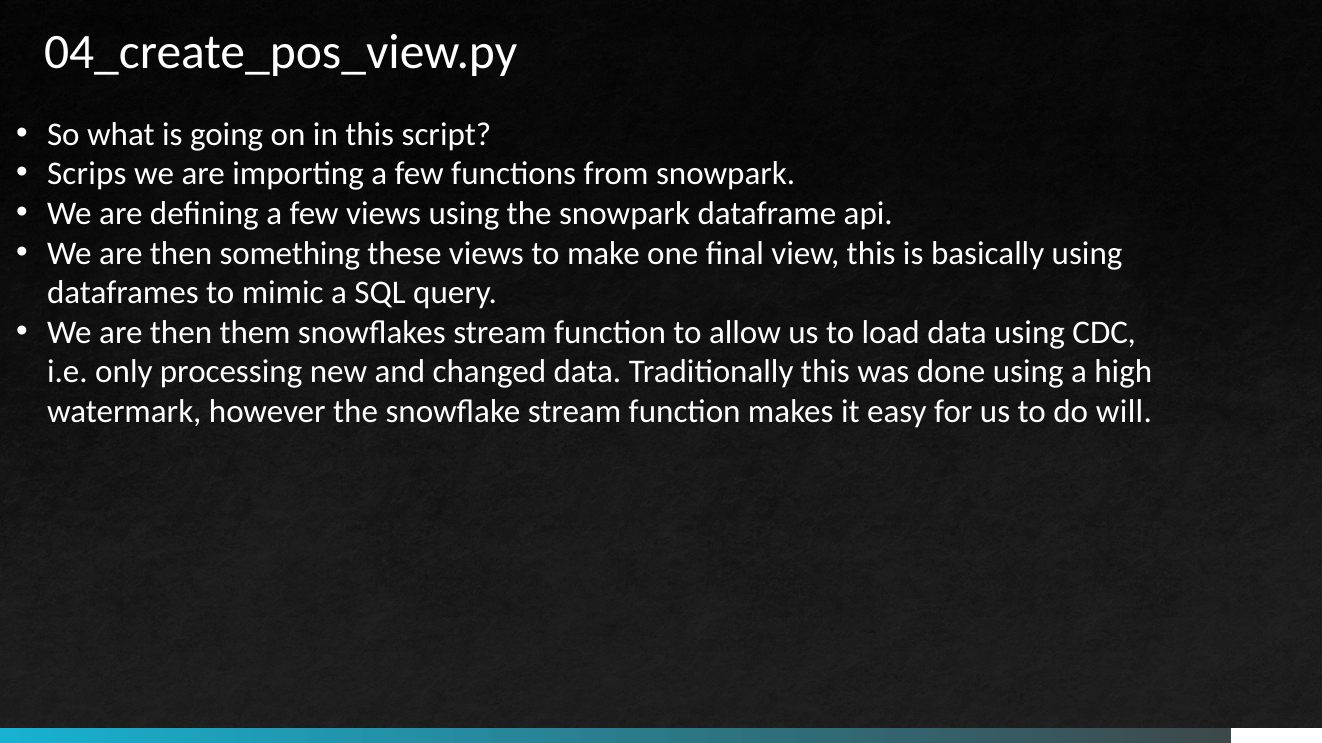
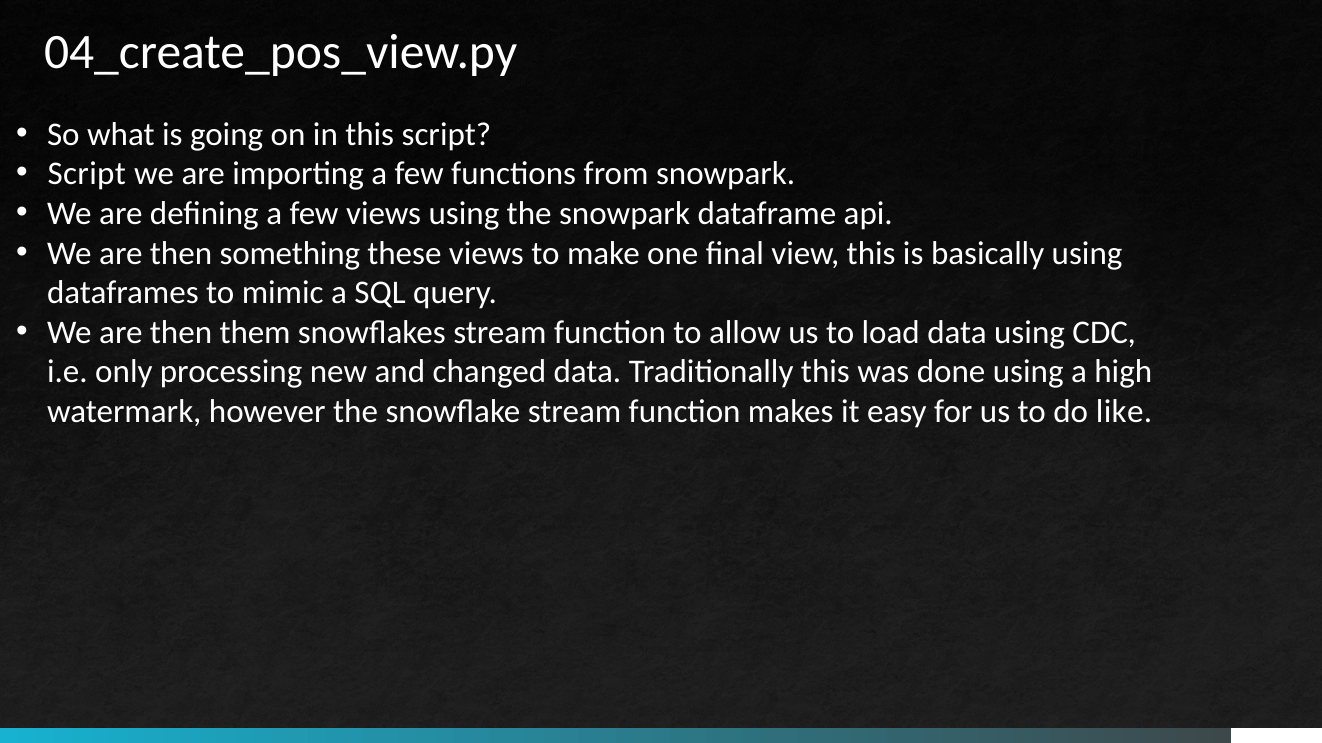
Scrips: Scrips -> Script (87, 174)
will: will -> like (1124, 412)
